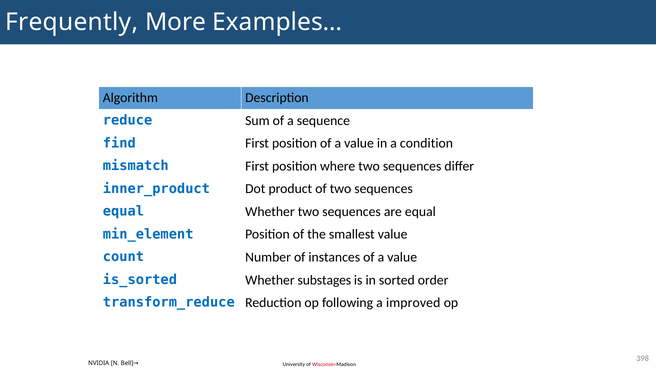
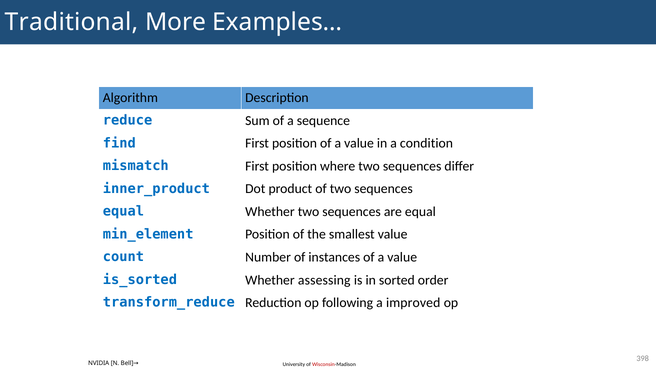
Frequently: Frequently -> Traditional (72, 22)
substages: substages -> assessing (324, 280)
